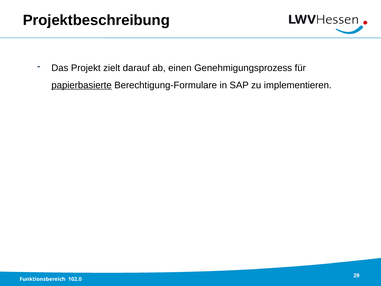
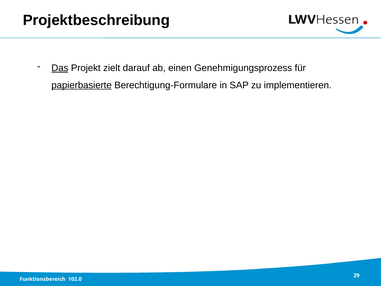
Das underline: none -> present (60, 68)
